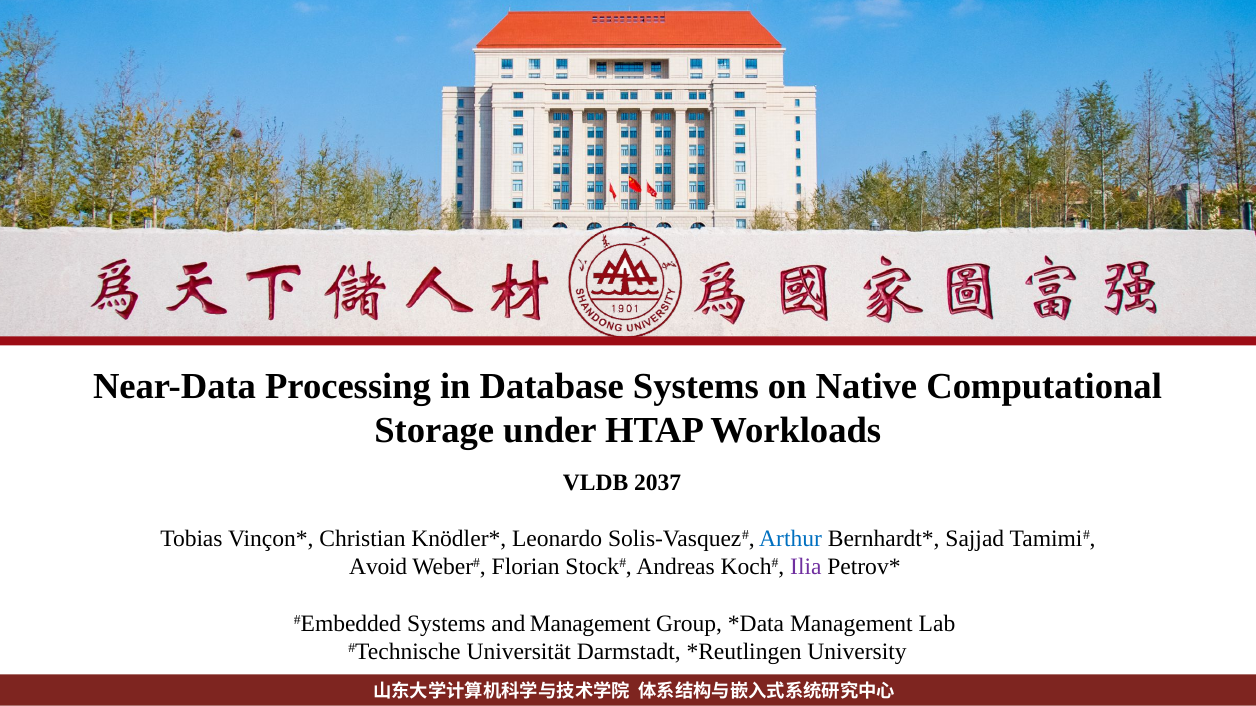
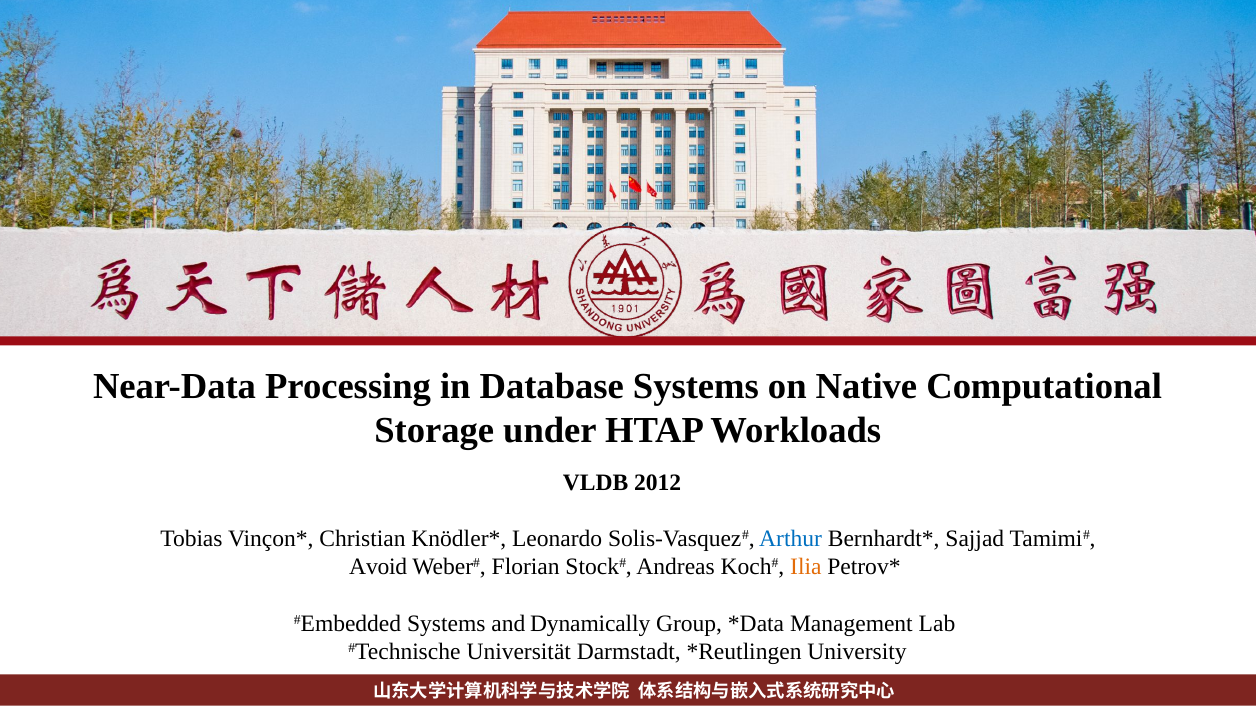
2037: 2037 -> 2012 (658, 483)
Ilia colour: purple -> orange (806, 568)
and Management: Management -> Dynamically (590, 624)
